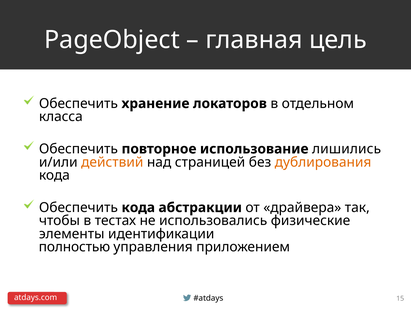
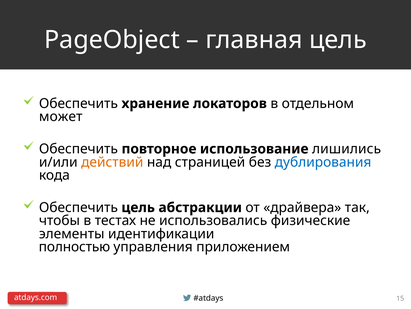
класса: класса -> может (61, 116)
дублирования colour: orange -> blue (323, 162)
Обеспечить кода: кода -> цель (138, 207)
